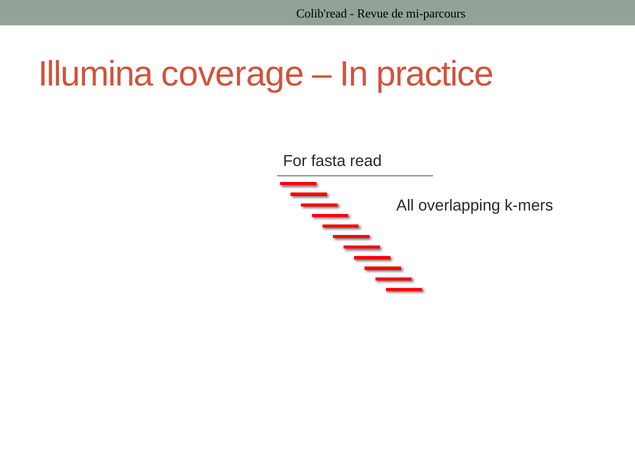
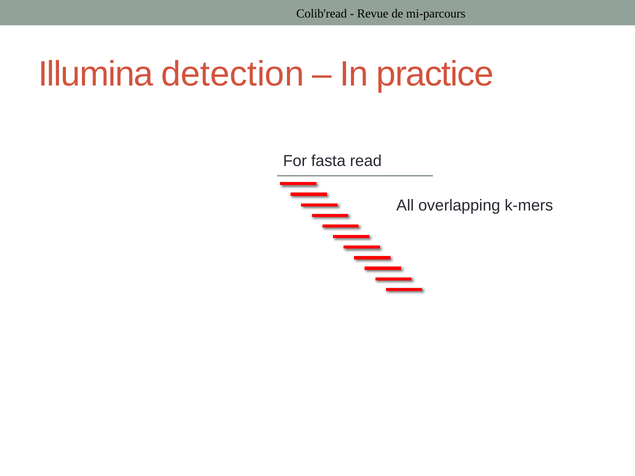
coverage: coverage -> detection (233, 74)
